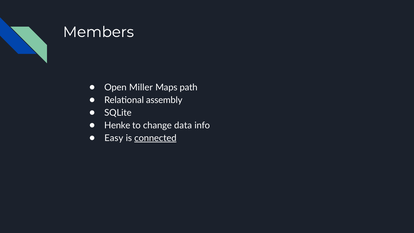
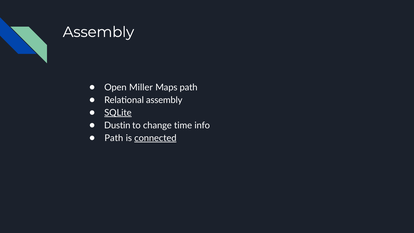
Members: Members -> Assembly (98, 32)
SQLite underline: none -> present (118, 113)
Henke: Henke -> Dustin (117, 125)
data: data -> time (183, 125)
Easy: Easy -> Path (114, 138)
